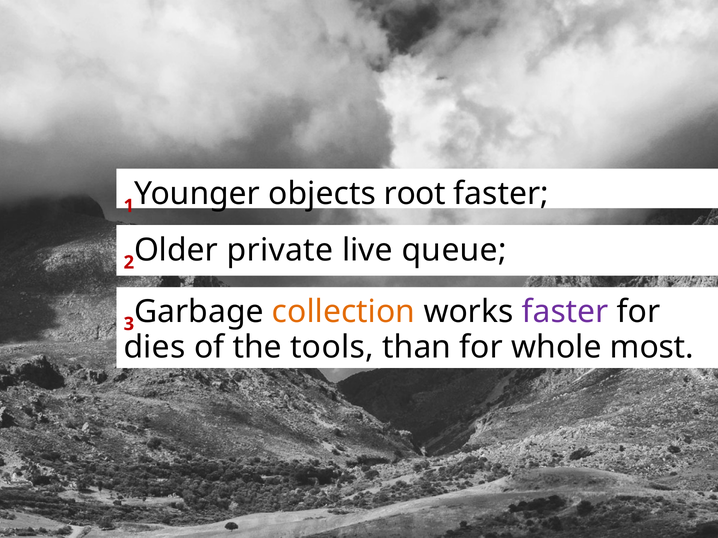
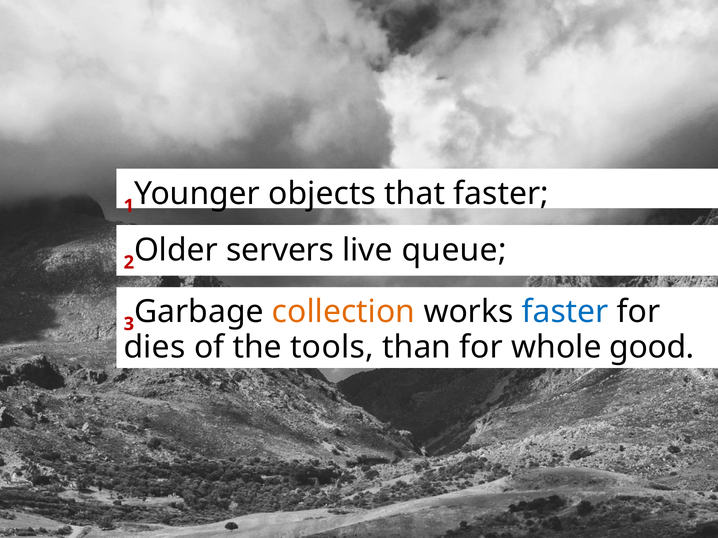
root: root -> that (415, 194)
private: private -> servers (280, 250)
faster colour: purple -> blue (565, 312)
most: most -> good (652, 347)
